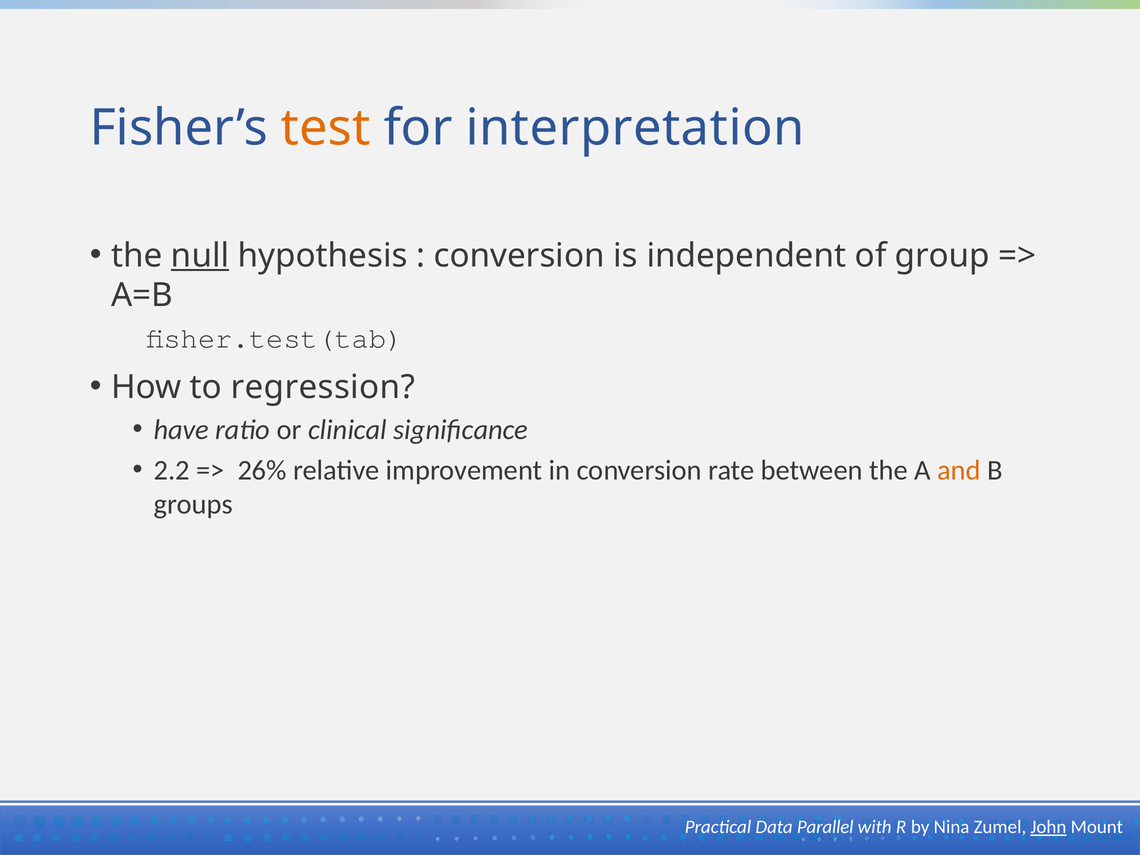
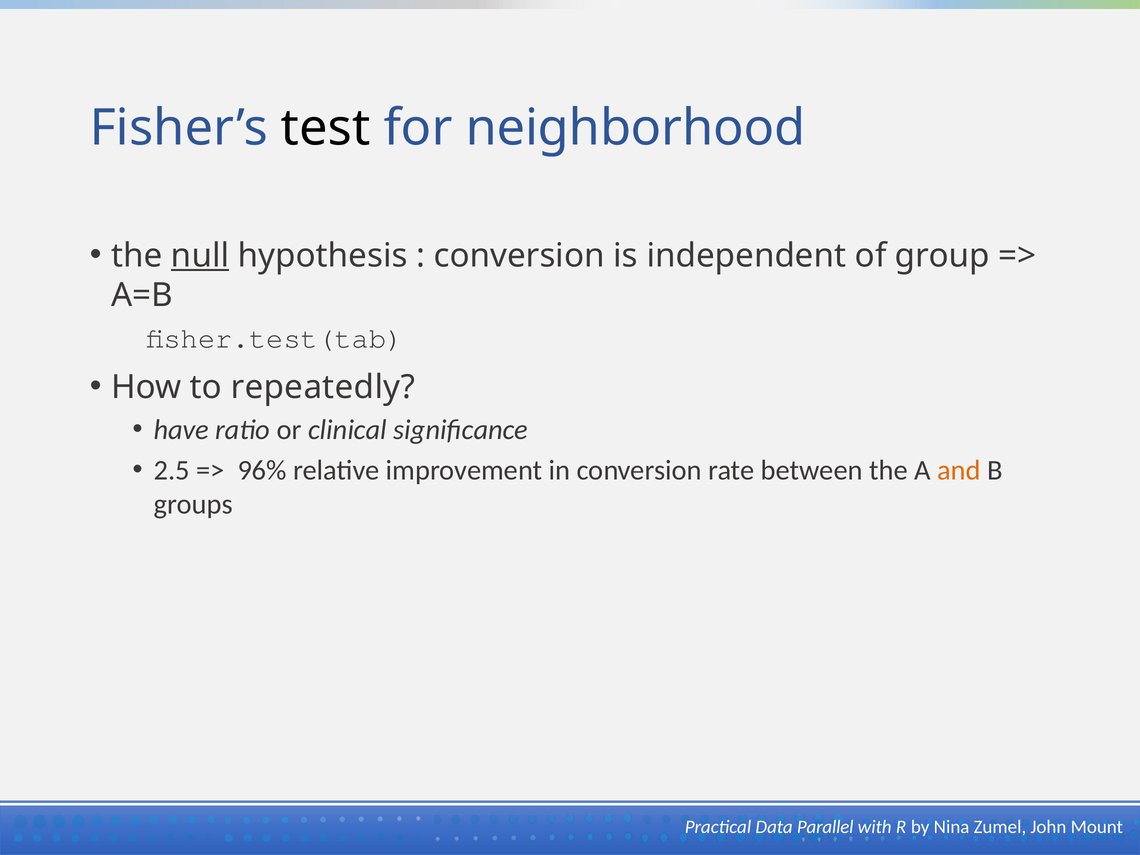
test colour: orange -> black (326, 128)
interpretation: interpretation -> neighborhood (635, 128)
regression: regression -> repeatedly (323, 387)
2.2: 2.2 -> 2.5 (172, 470)
26%: 26% -> 96% (262, 470)
John underline: present -> none (1048, 827)
